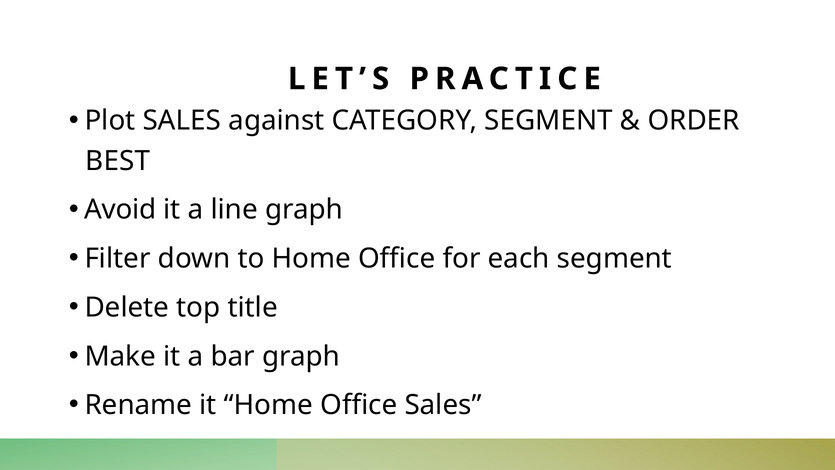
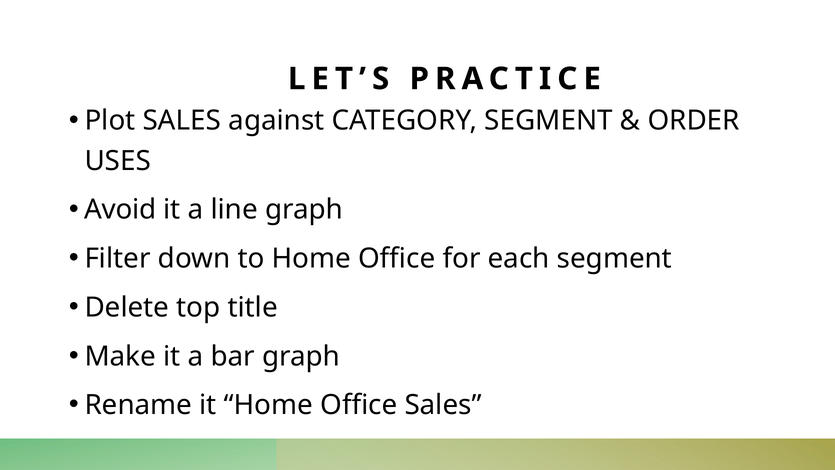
BEST: BEST -> USES (118, 161)
